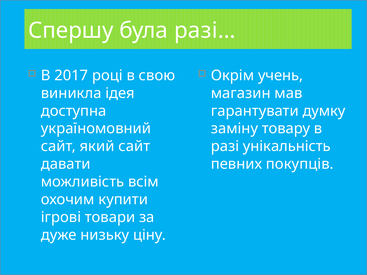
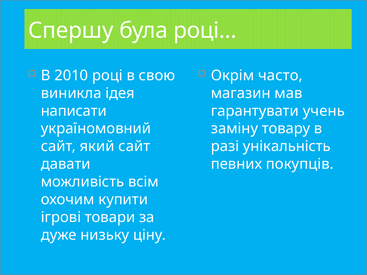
разі…: разі… -> році… (205, 31)
2017: 2017 -> 2010 (71, 76)
учень: учень -> часто (280, 76)
доступна: доступна -> написати (74, 111)
думку: думку -> учень (324, 111)
